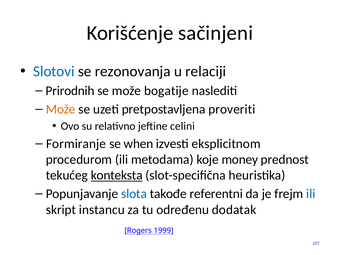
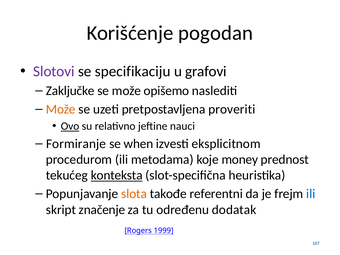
sačinjeni: sačinjeni -> pogodan (216, 33)
Slotovi colour: blue -> purple (54, 71)
rezonovanja: rezonovanja -> specifikaciju (133, 71)
relaciji: relaciji -> grafovi (206, 71)
Prirodnih: Prirodnih -> Zaključke (70, 91)
bogatije: bogatije -> opišemo (166, 91)
Ovo underline: none -> present (70, 126)
celini: celini -> nauci (182, 126)
slota colour: blue -> orange (134, 194)
instancu: instancu -> značenje (102, 210)
